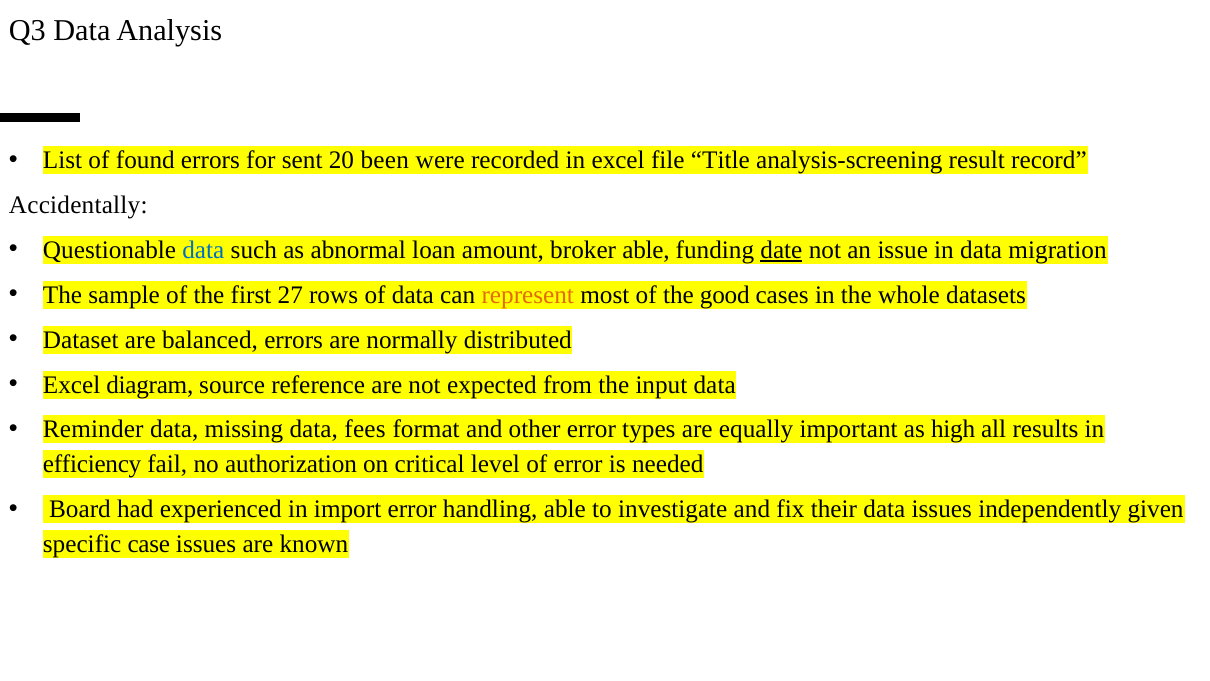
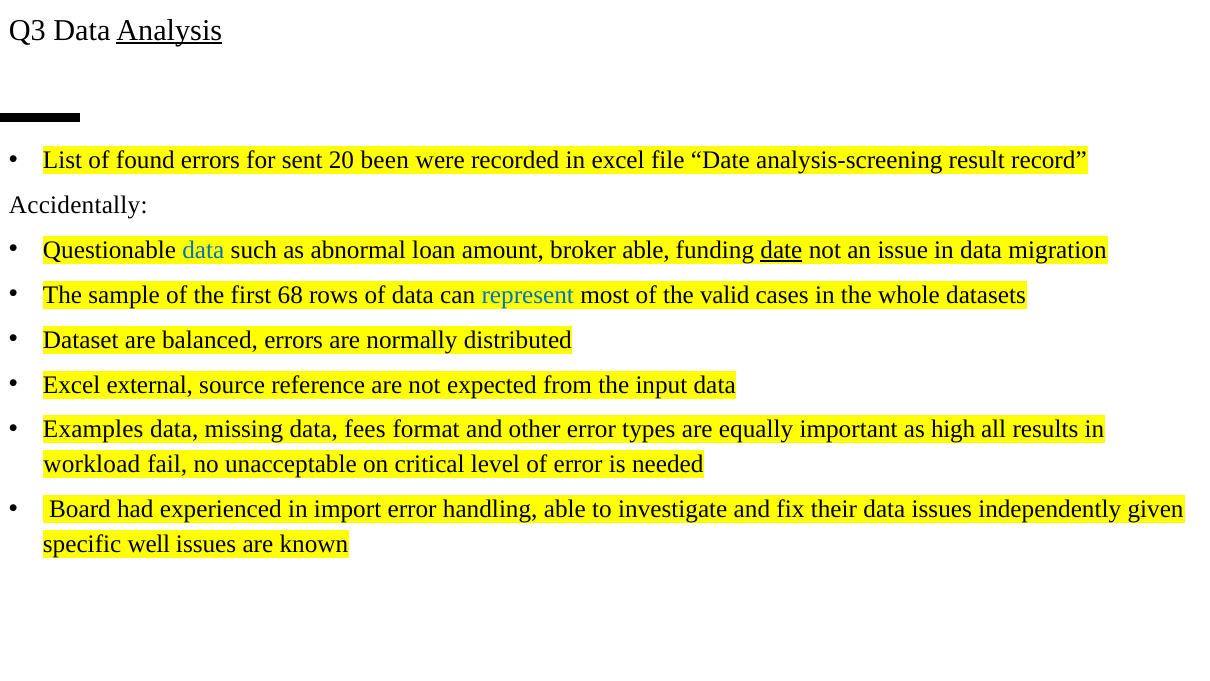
Analysis underline: none -> present (169, 30)
file Title: Title -> Date (720, 160)
27: 27 -> 68 (290, 295)
represent colour: orange -> blue (528, 295)
good: good -> valid (725, 295)
diagram: diagram -> external (150, 385)
Reminder: Reminder -> Examples (93, 429)
efficiency: efficiency -> workload (92, 464)
authorization: authorization -> unacceptable (291, 464)
case: case -> well (149, 544)
